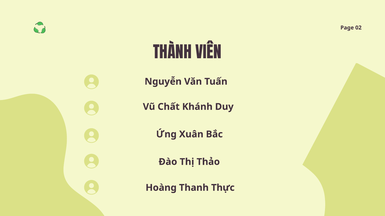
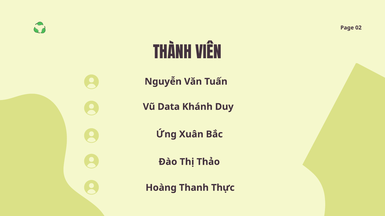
Chất: Chất -> Data (169, 107)
